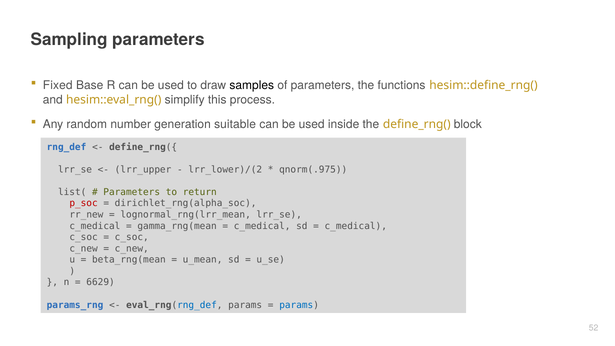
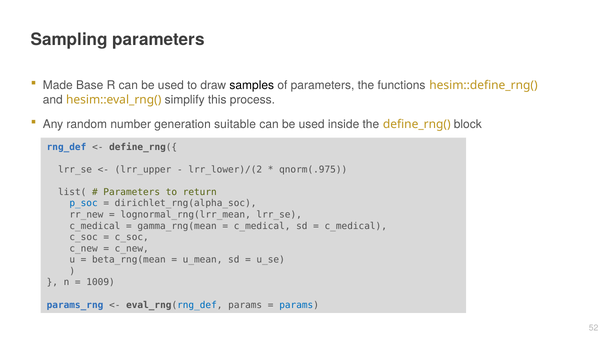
Fixed: Fixed -> Made (58, 85)
p_soc colour: red -> blue (84, 203)
6629: 6629 -> 1009 (101, 282)
